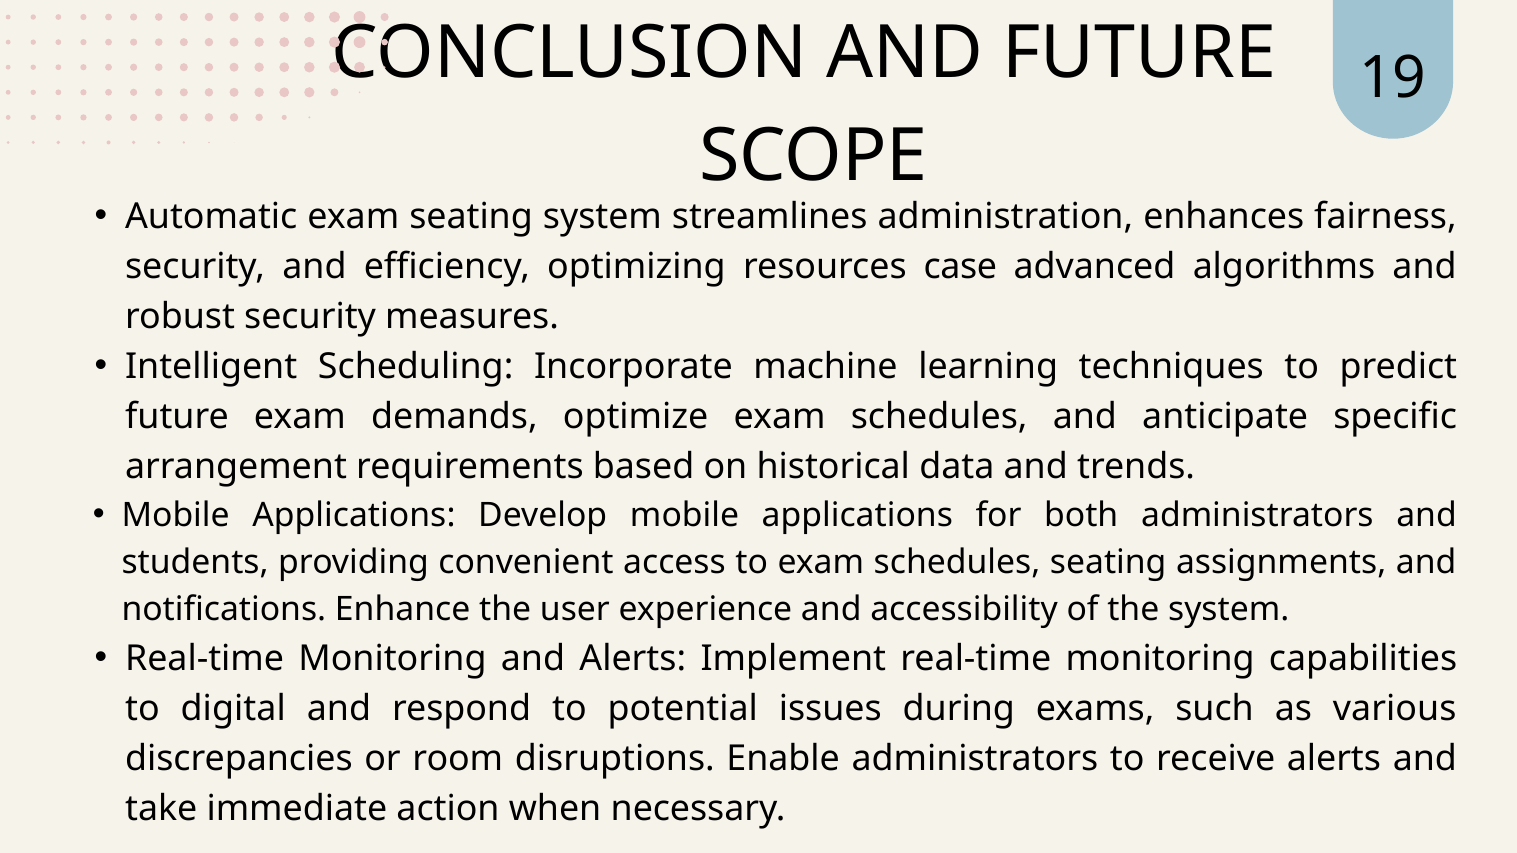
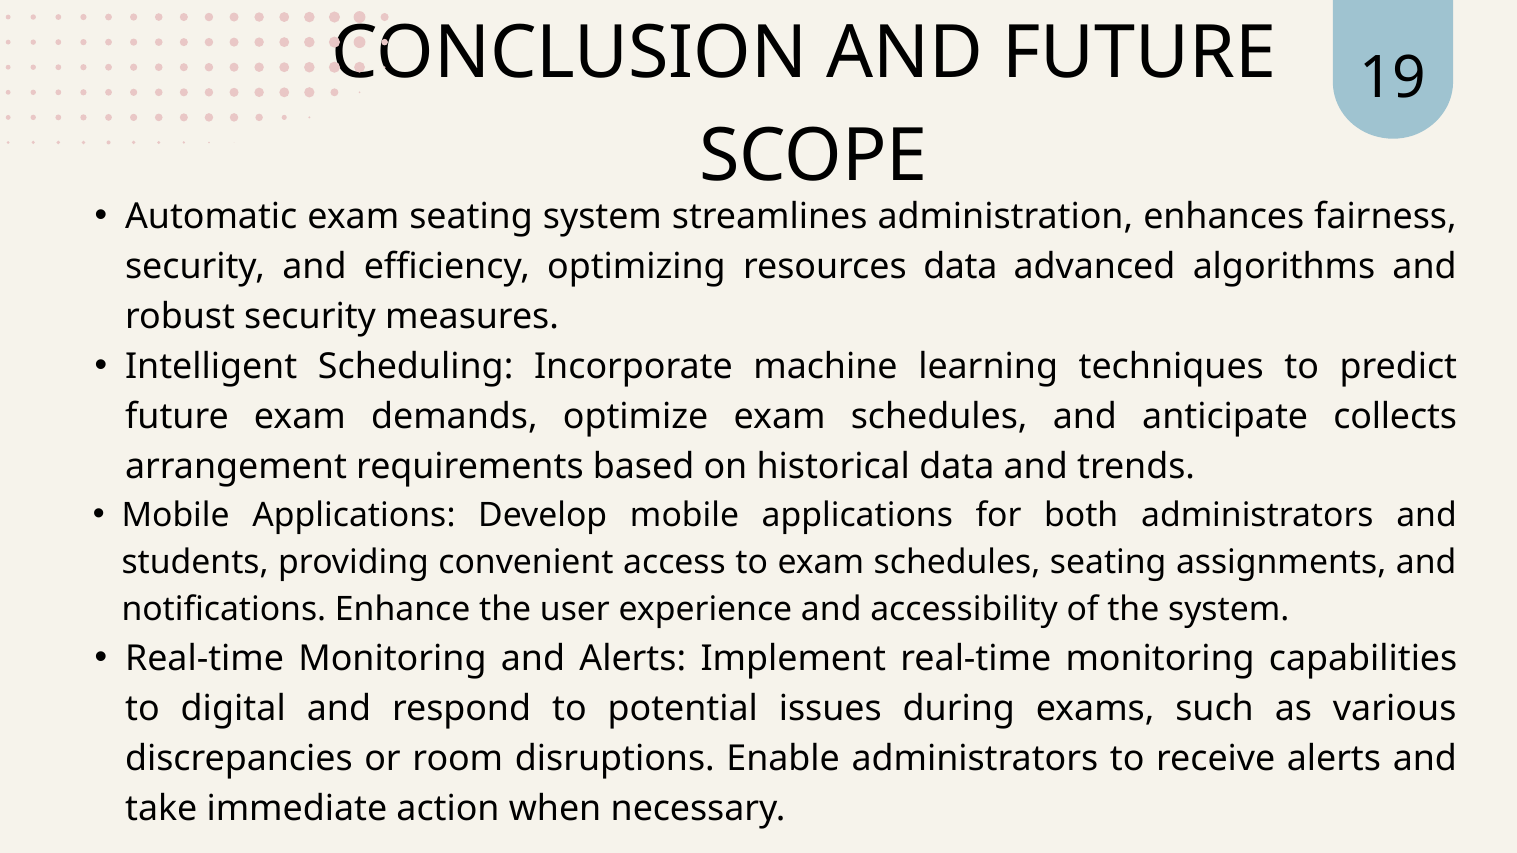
resources case: case -> data (960, 266)
specific: specific -> collects (1395, 417)
